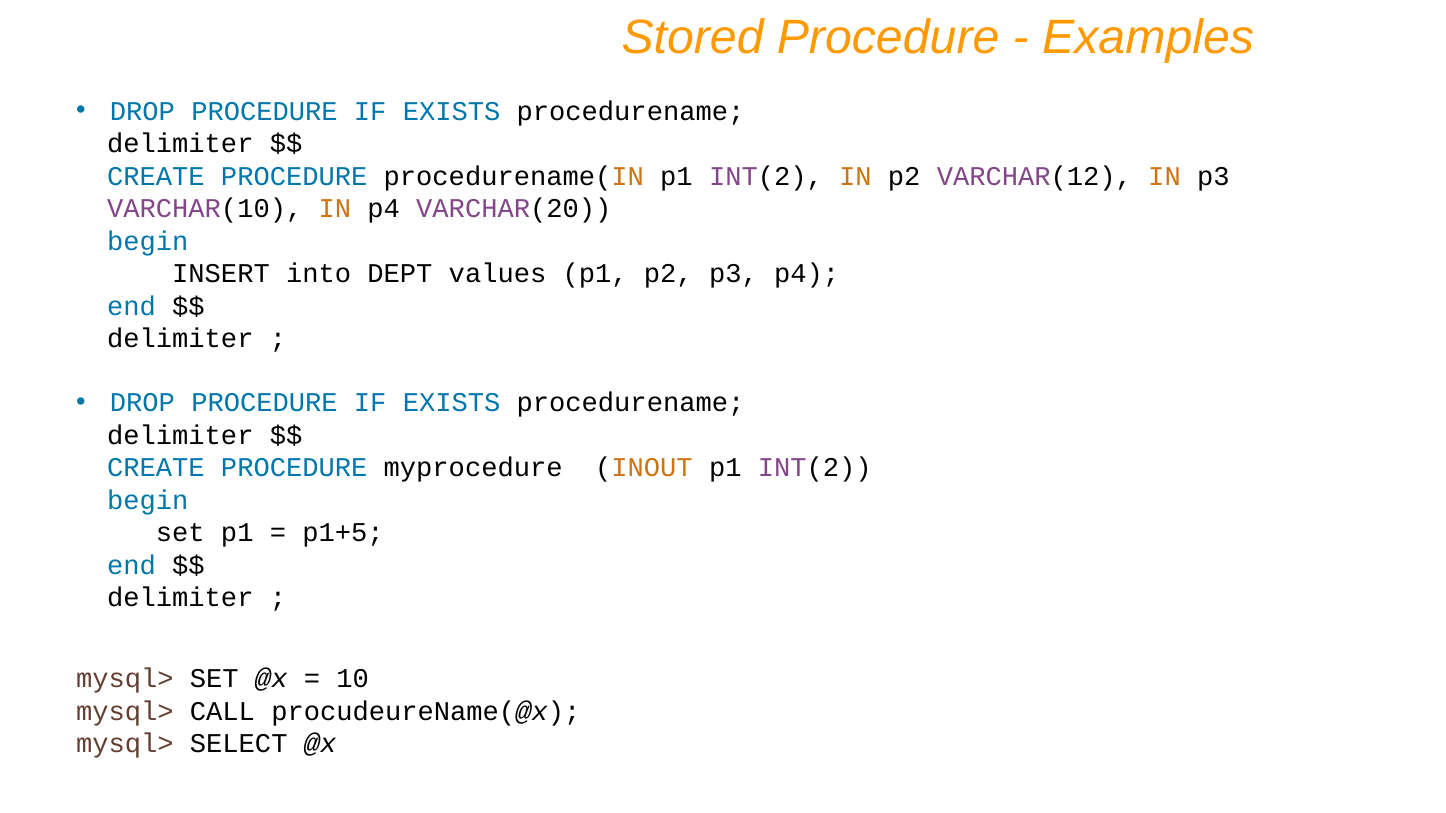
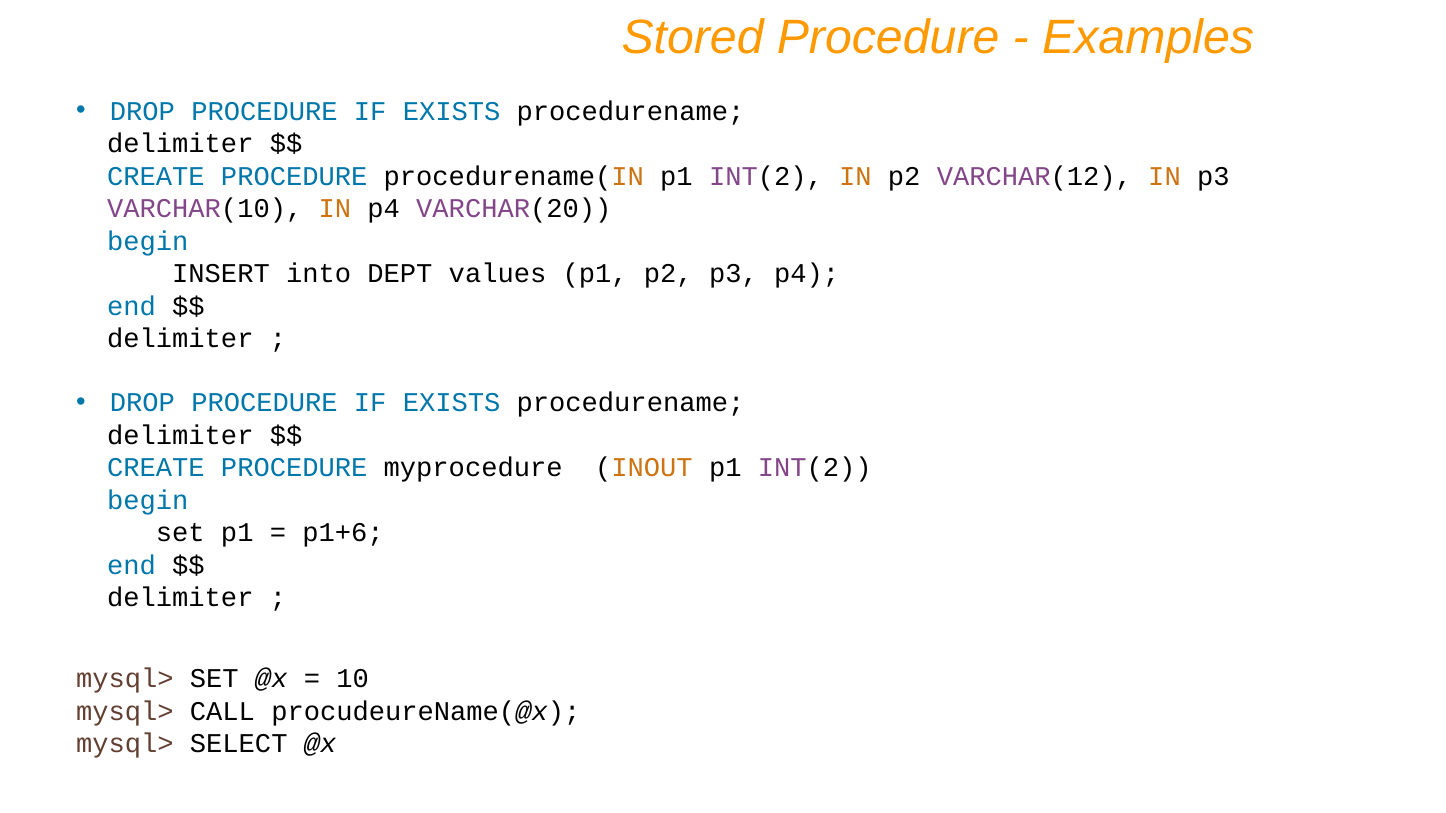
p1+5: p1+5 -> p1+6 (343, 533)
